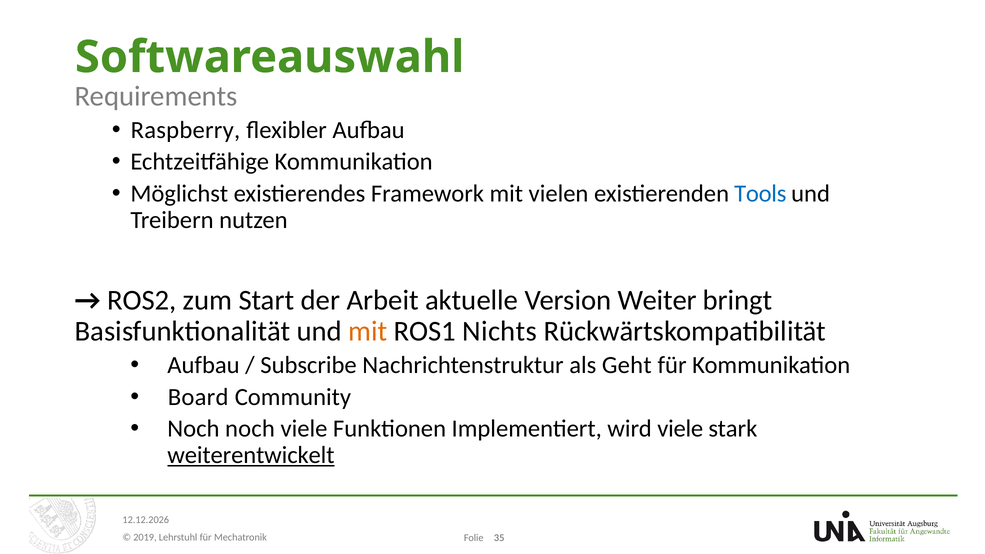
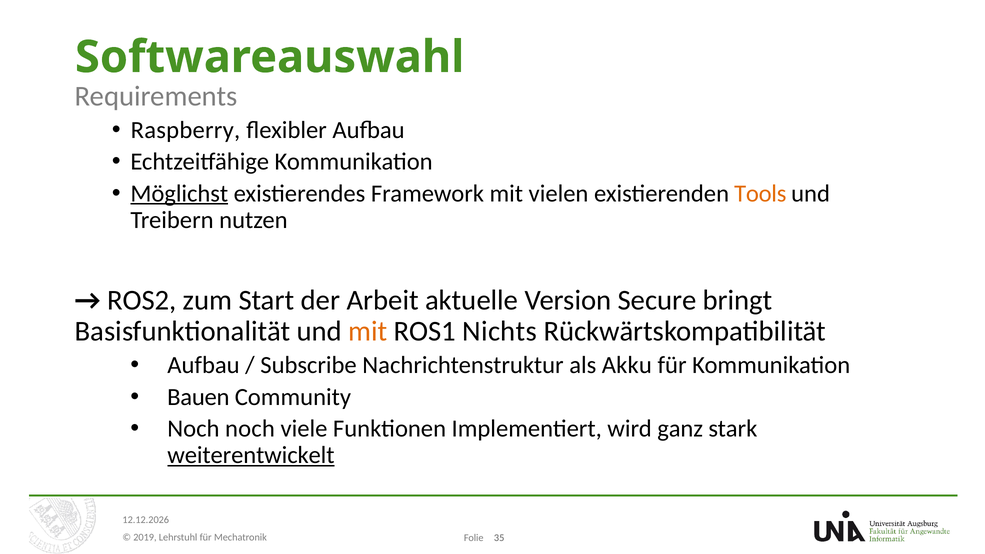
Möglichst underline: none -> present (179, 193)
Tools colour: blue -> orange (760, 193)
Weiter: Weiter -> Secure (657, 300)
Geht: Geht -> Akku (627, 365)
Board: Board -> Bauen (198, 397)
wird viele: viele -> ganz (680, 429)
